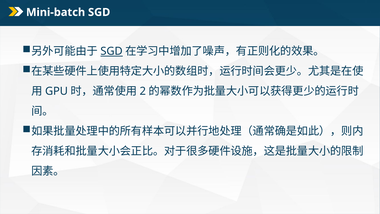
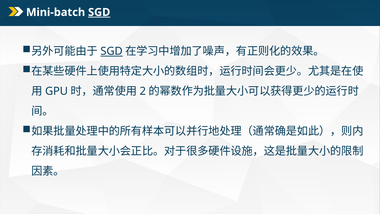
SGD underline: none -> present (99, 12)
